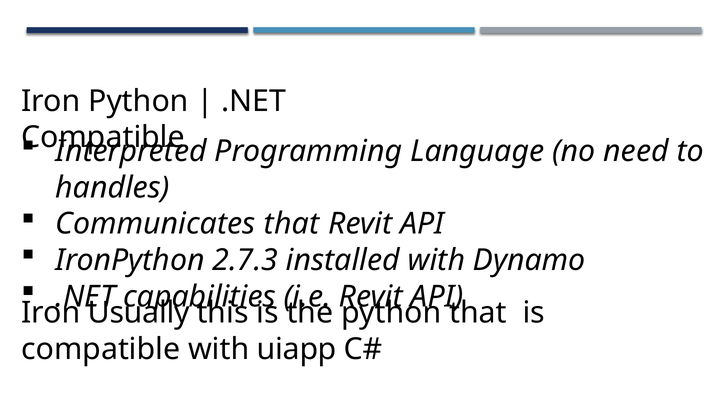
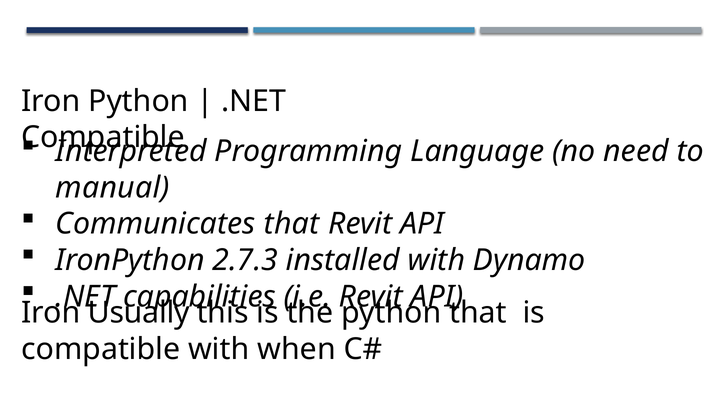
handles: handles -> manual (112, 188)
uiapp: uiapp -> when (297, 350)
